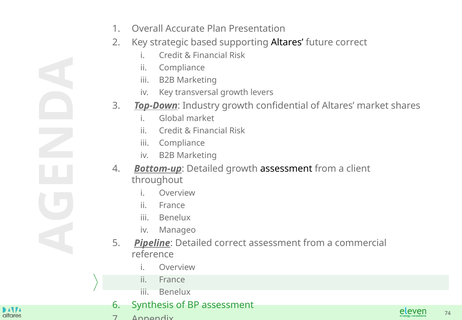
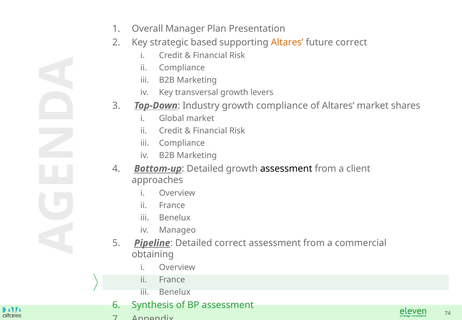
Accurate: Accurate -> Manager (185, 29)
Altares colour: black -> orange (287, 42)
growth confidential: confidential -> compliance (282, 106)
throughout: throughout -> approaches (157, 180)
reference: reference -> obtaining (153, 254)
